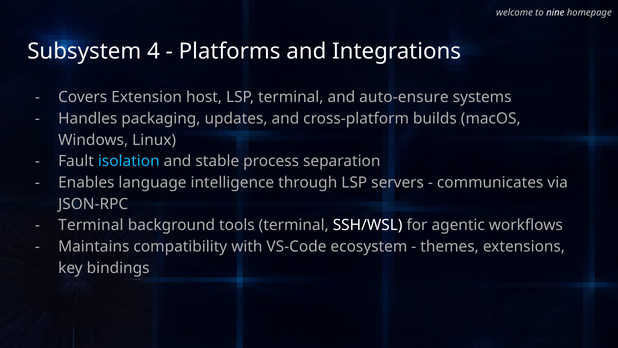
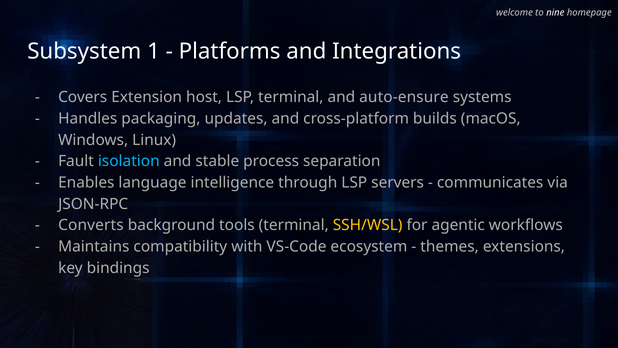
4: 4 -> 1 (154, 51)
Terminal: Terminal -> Converts (91, 225)
SSH/WSL colour: white -> yellow (368, 225)
